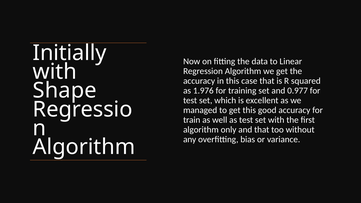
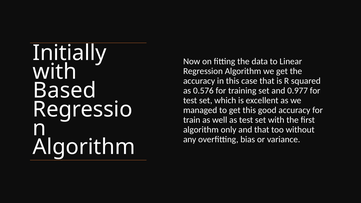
Shape: Shape -> Based (65, 91)
1.976: 1.976 -> 0.576 (203, 91)
